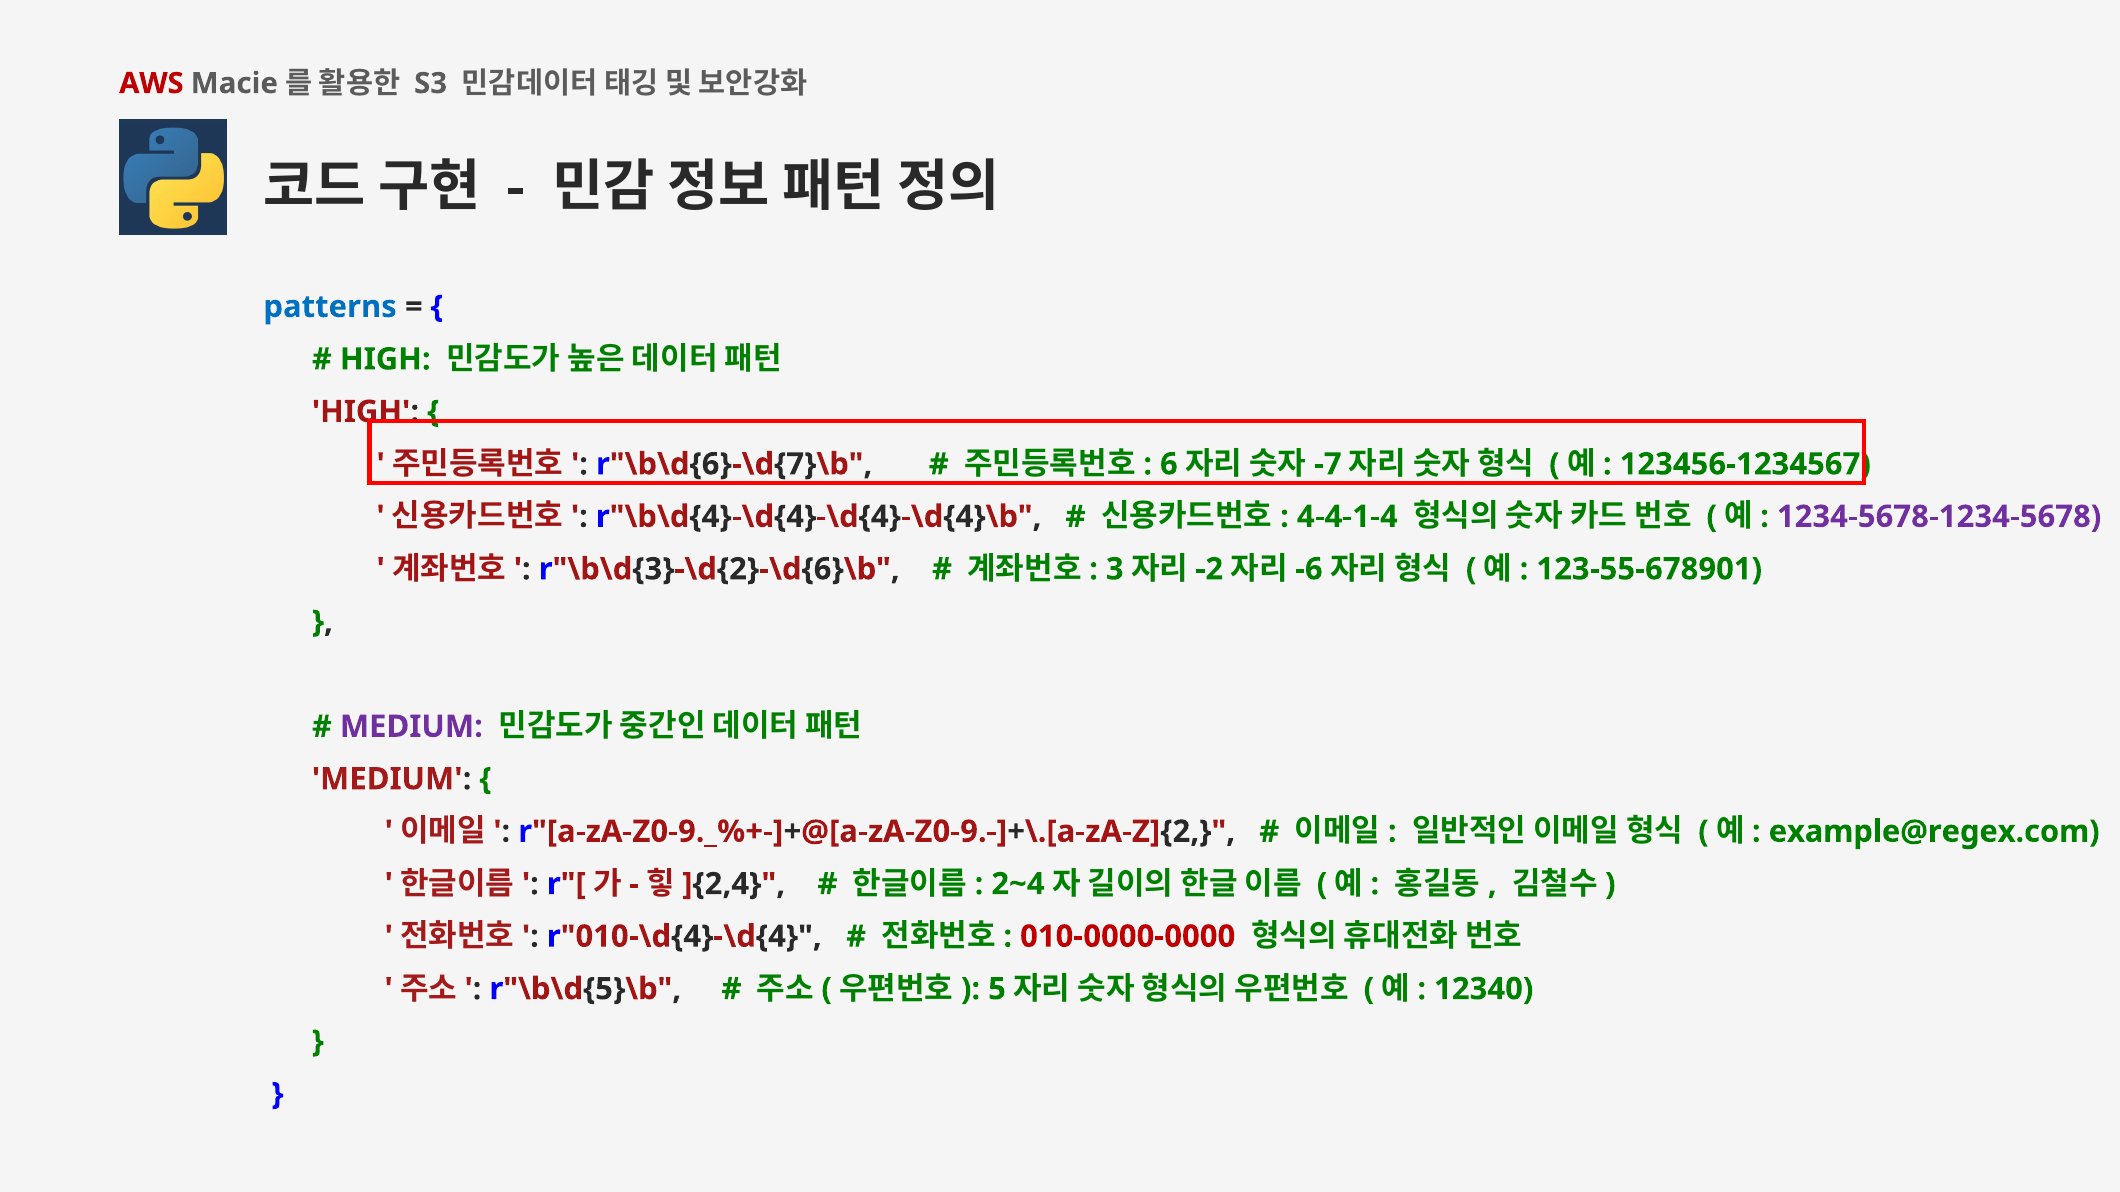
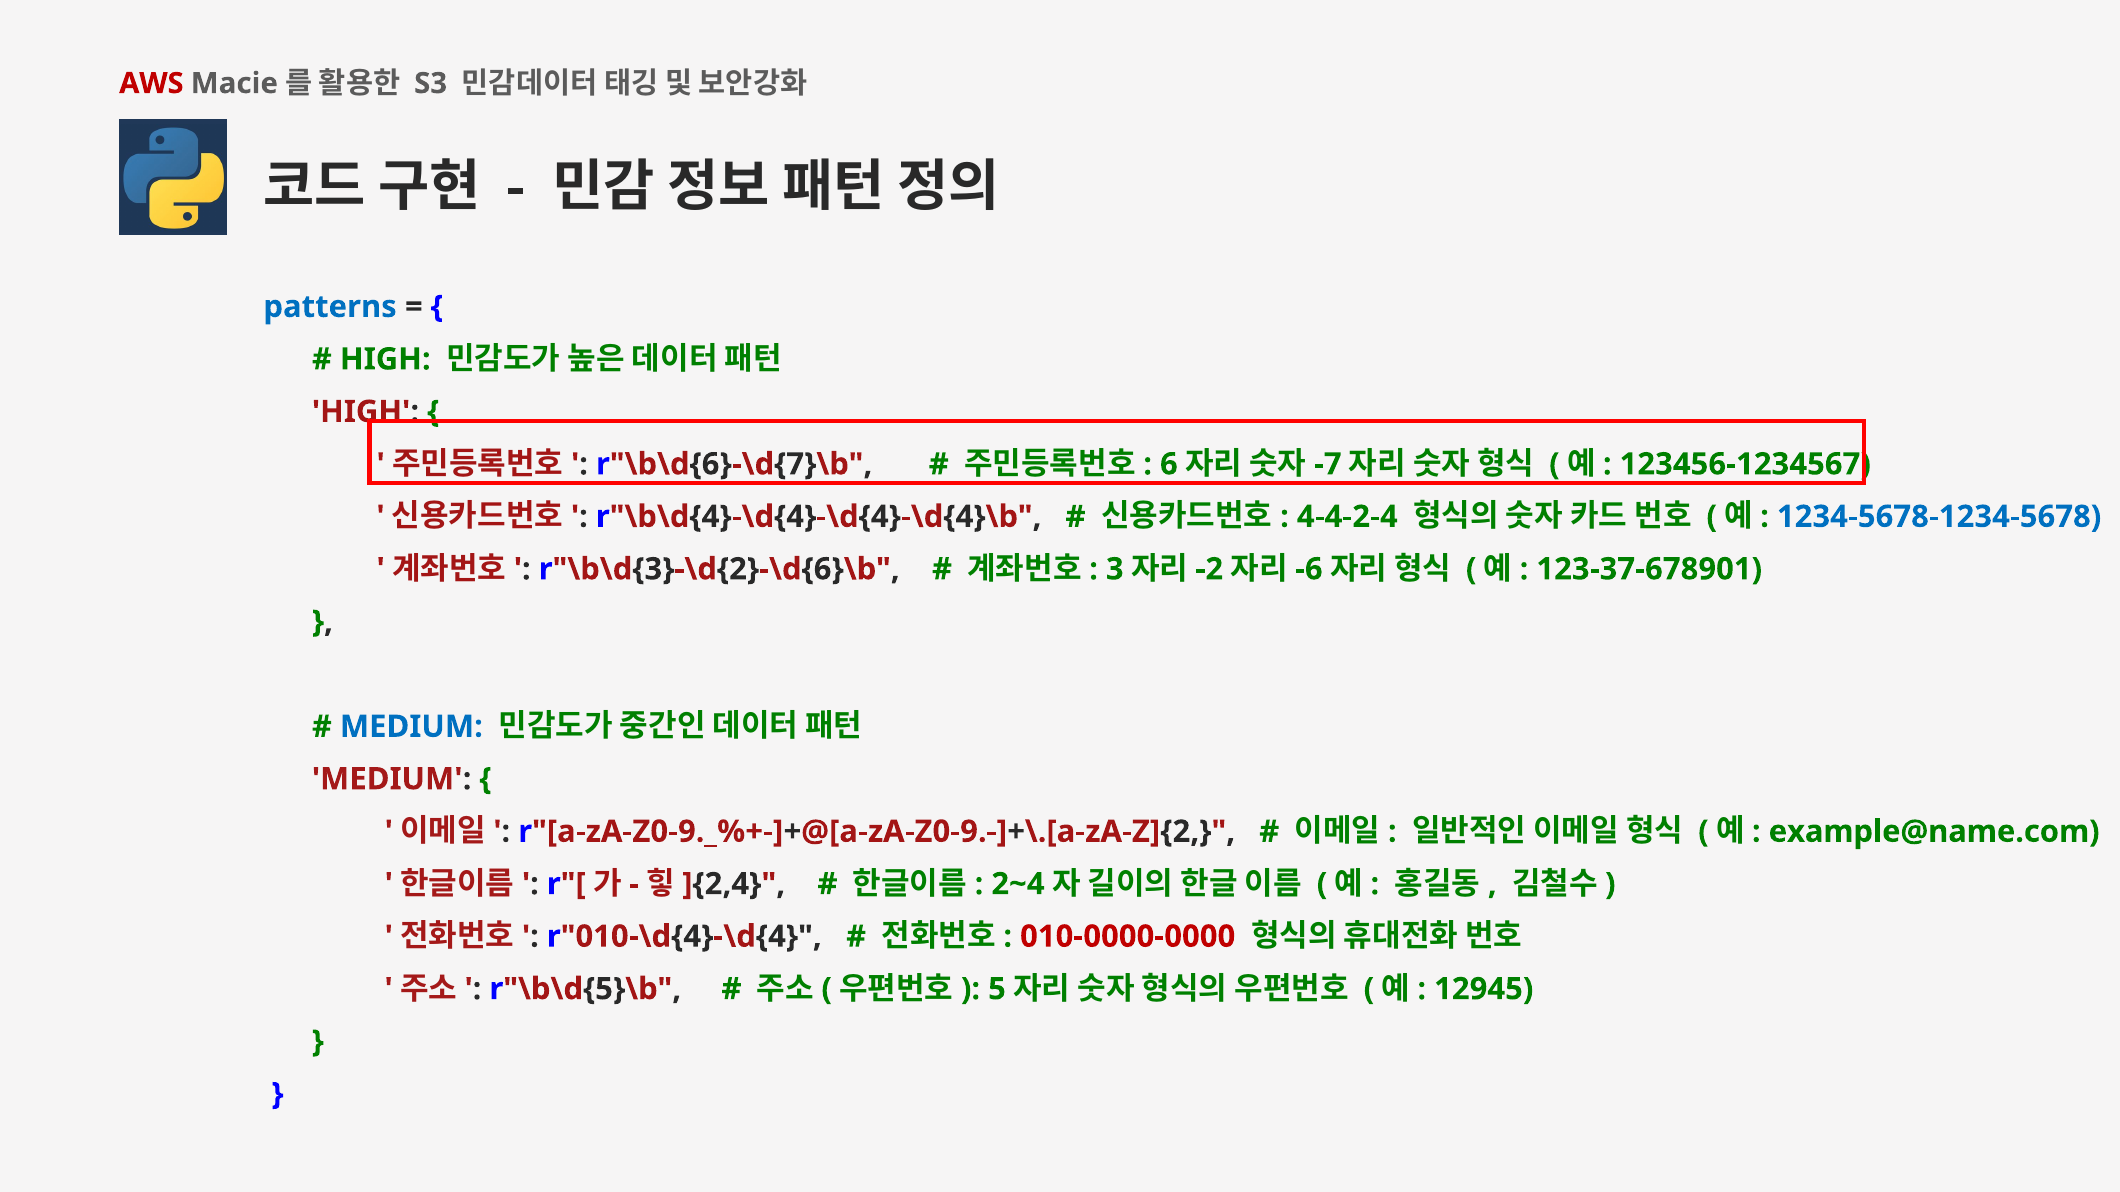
4-4-1-4: 4-4-1-4 -> 4-4-2-4 (1347, 517)
1234-5678-1234-5678 colour: purple -> blue (1939, 517)
123-55-678901: 123-55-678901 -> 123-37-678901 (1649, 569)
MEDIUM colour: purple -> blue (411, 727)
example@regex.com: example@regex.com -> example@name.com (1934, 832)
12340: 12340 -> 12945 (1484, 989)
